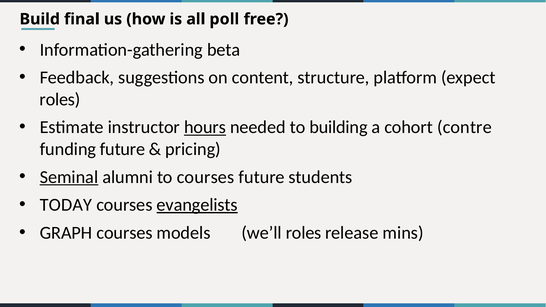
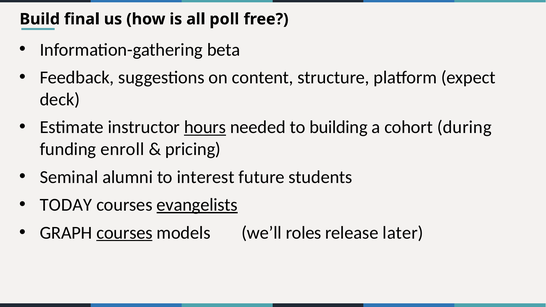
roles: roles -> deck (60, 99)
contre: contre -> during (464, 127)
funding future: future -> enroll (122, 149)
Seminal underline: present -> none (69, 177)
to courses: courses -> interest (206, 177)
courses underline: none -> present (124, 233)
mins: mins -> later (403, 233)
